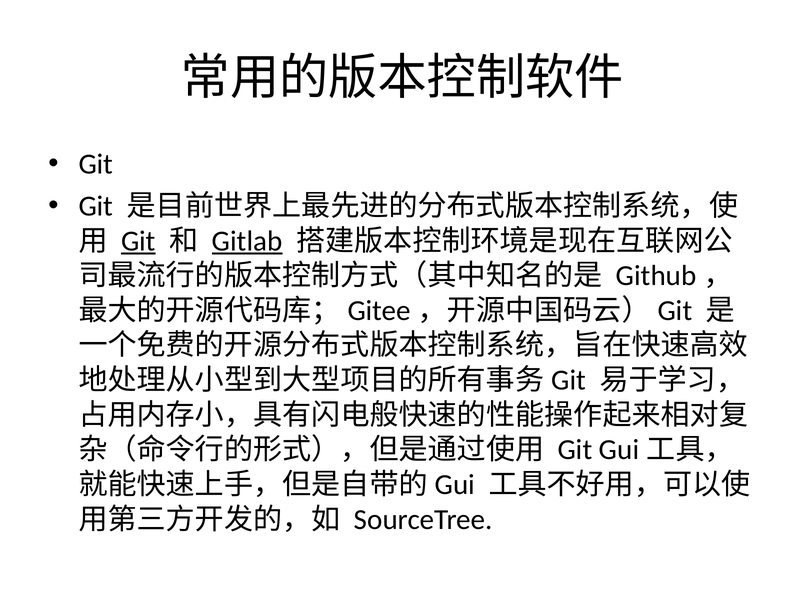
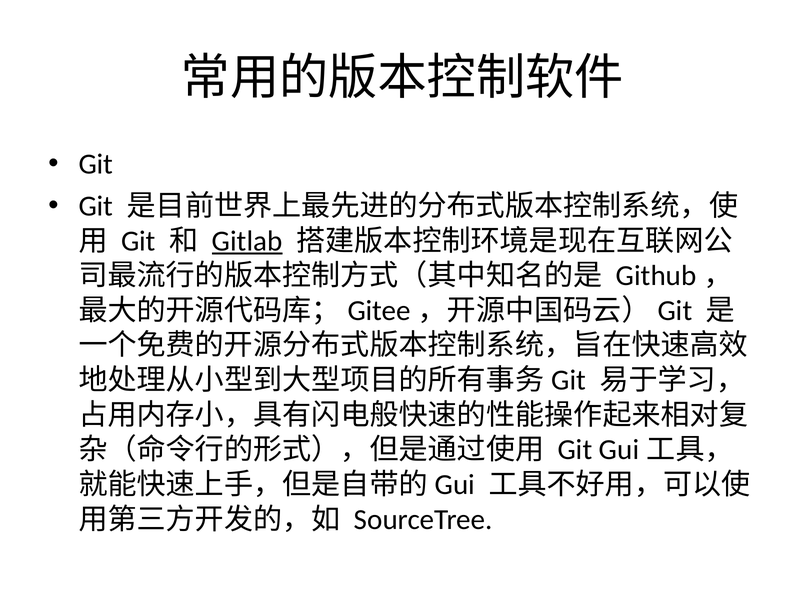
Git underline: present -> none (138, 241)
